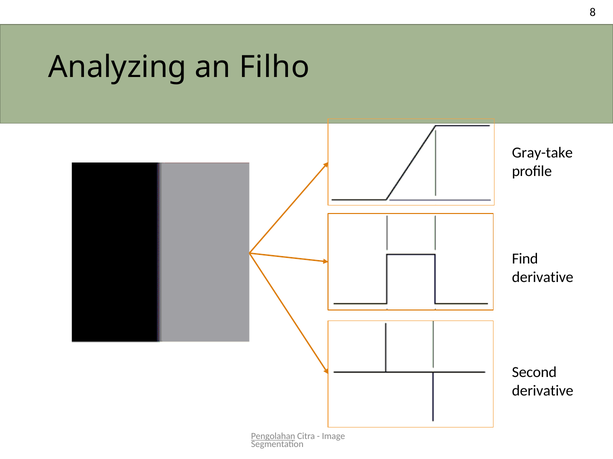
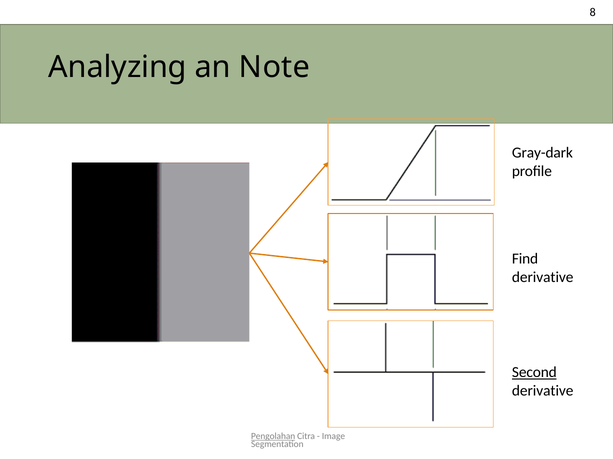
Filho: Filho -> Note (274, 67)
Gray-take: Gray-take -> Gray-dark (542, 153)
Second underline: none -> present (534, 373)
